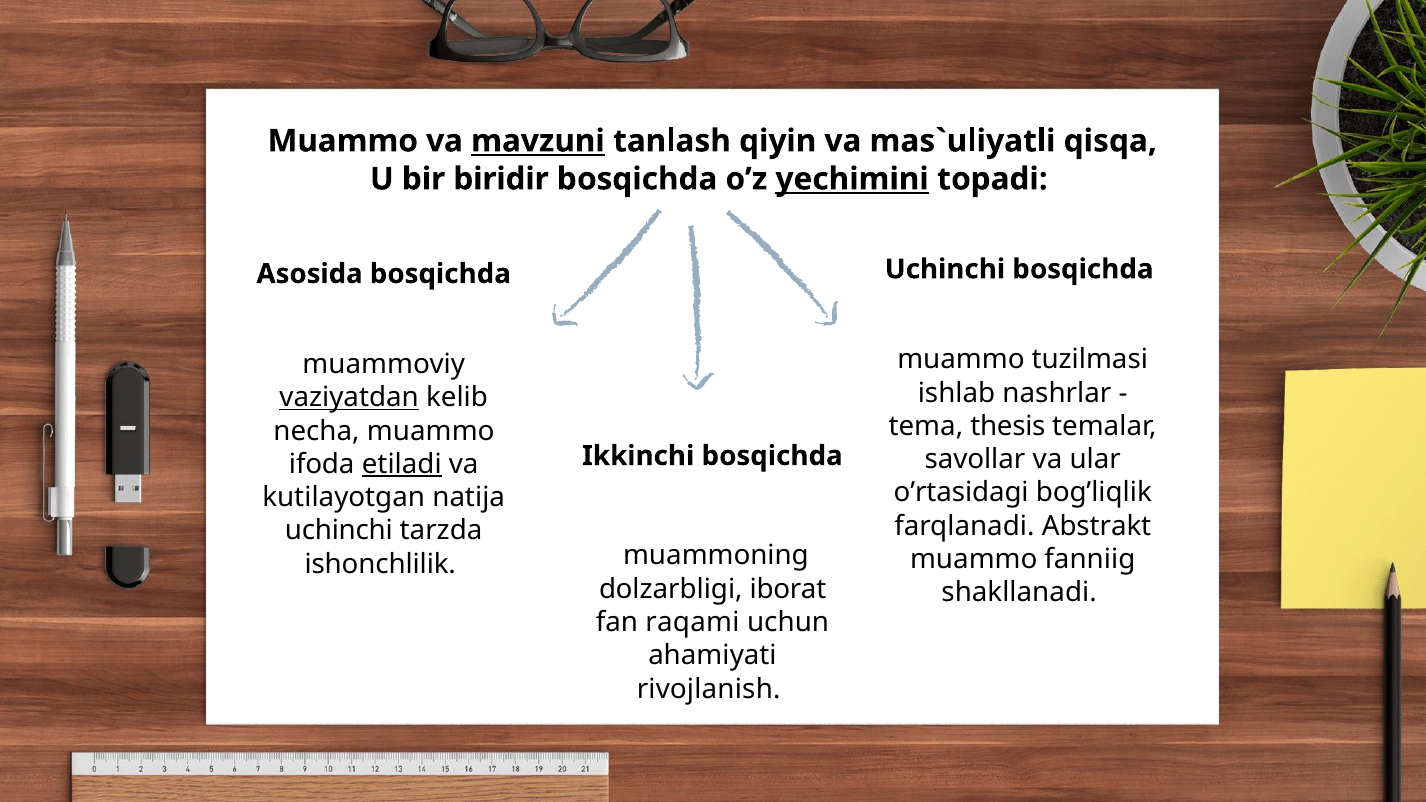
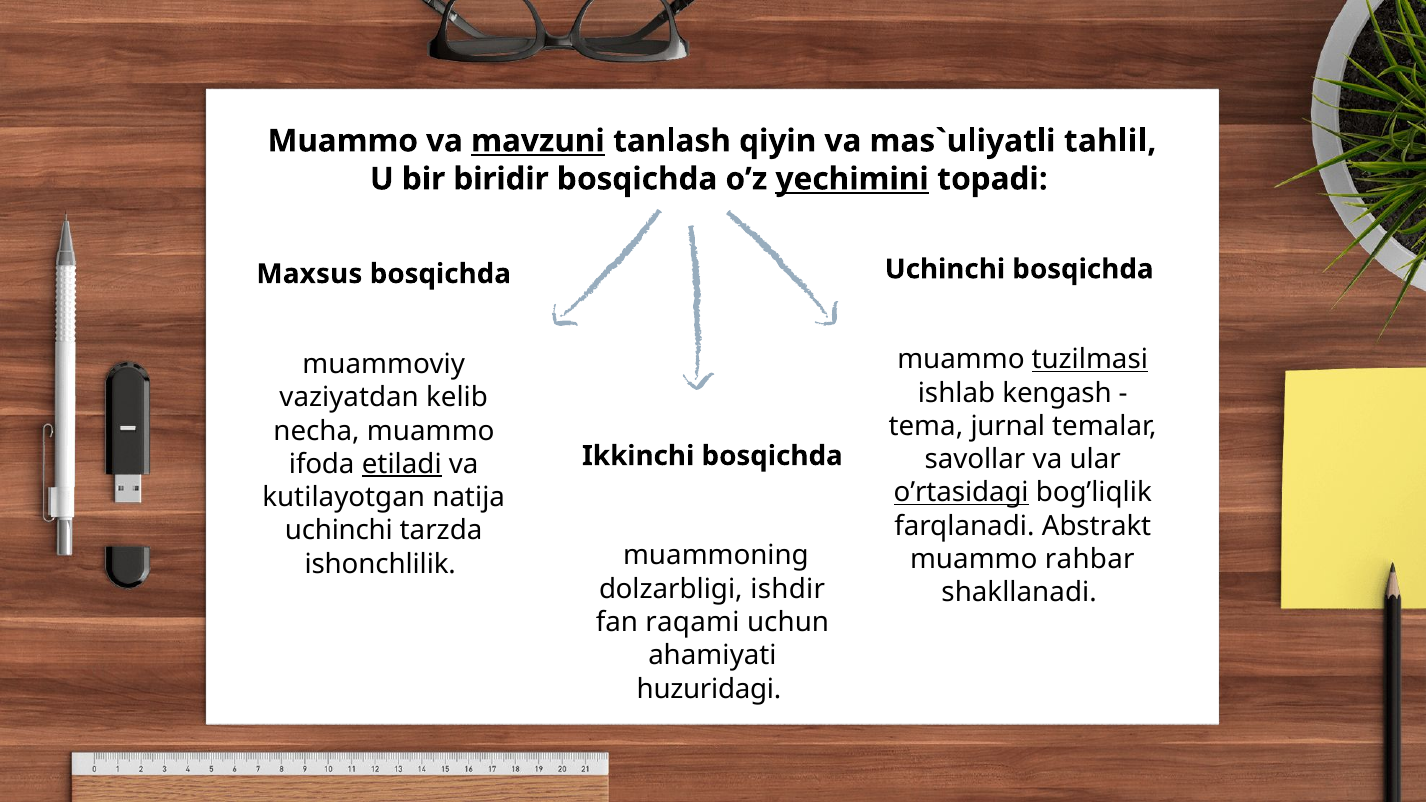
qisqa: qisqa -> tahlil (1110, 141)
Asosida: Asosida -> Maxsus (309, 274)
tuzilmasi underline: none -> present (1090, 360)
nashrlar: nashrlar -> kengash (1057, 393)
vaziyatdan underline: present -> none (349, 398)
thesis: thesis -> jurnal (1008, 426)
o’rtasidagi underline: none -> present (961, 493)
fanniig: fanniig -> rahbar (1090, 559)
iborat: iborat -> ishdir (788, 589)
rivоjlanish: rivоjlanish -> huzuridagi (709, 689)
